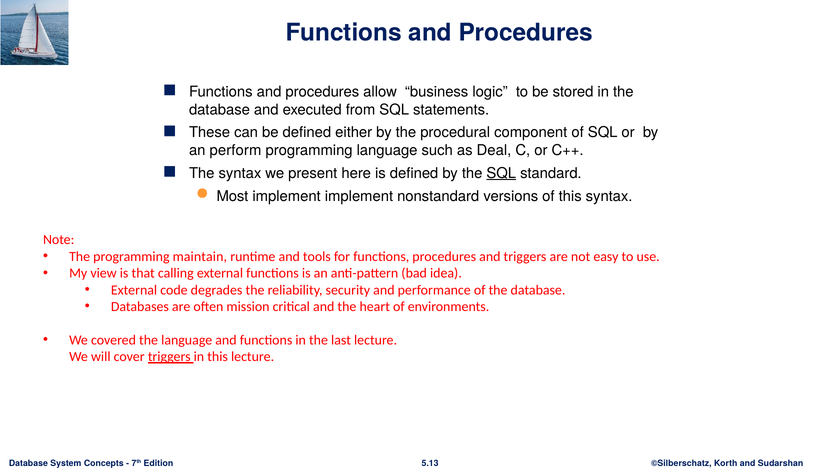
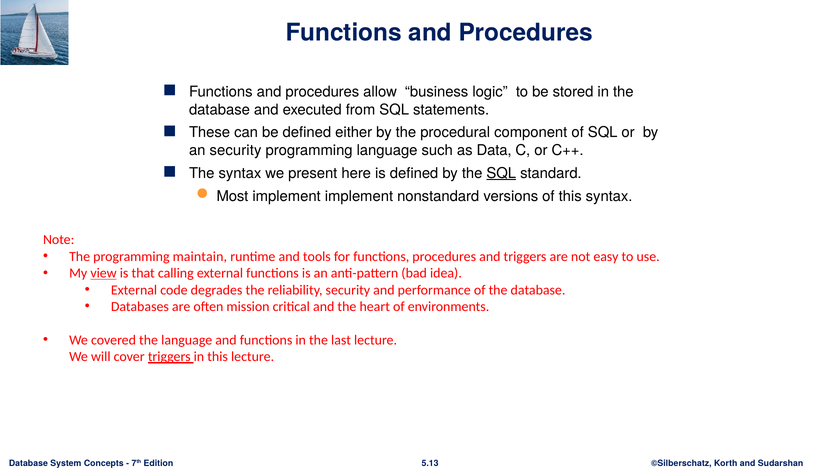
an perform: perform -> security (235, 150)
Deal: Deal -> Data (494, 150)
view underline: none -> present (104, 273)
